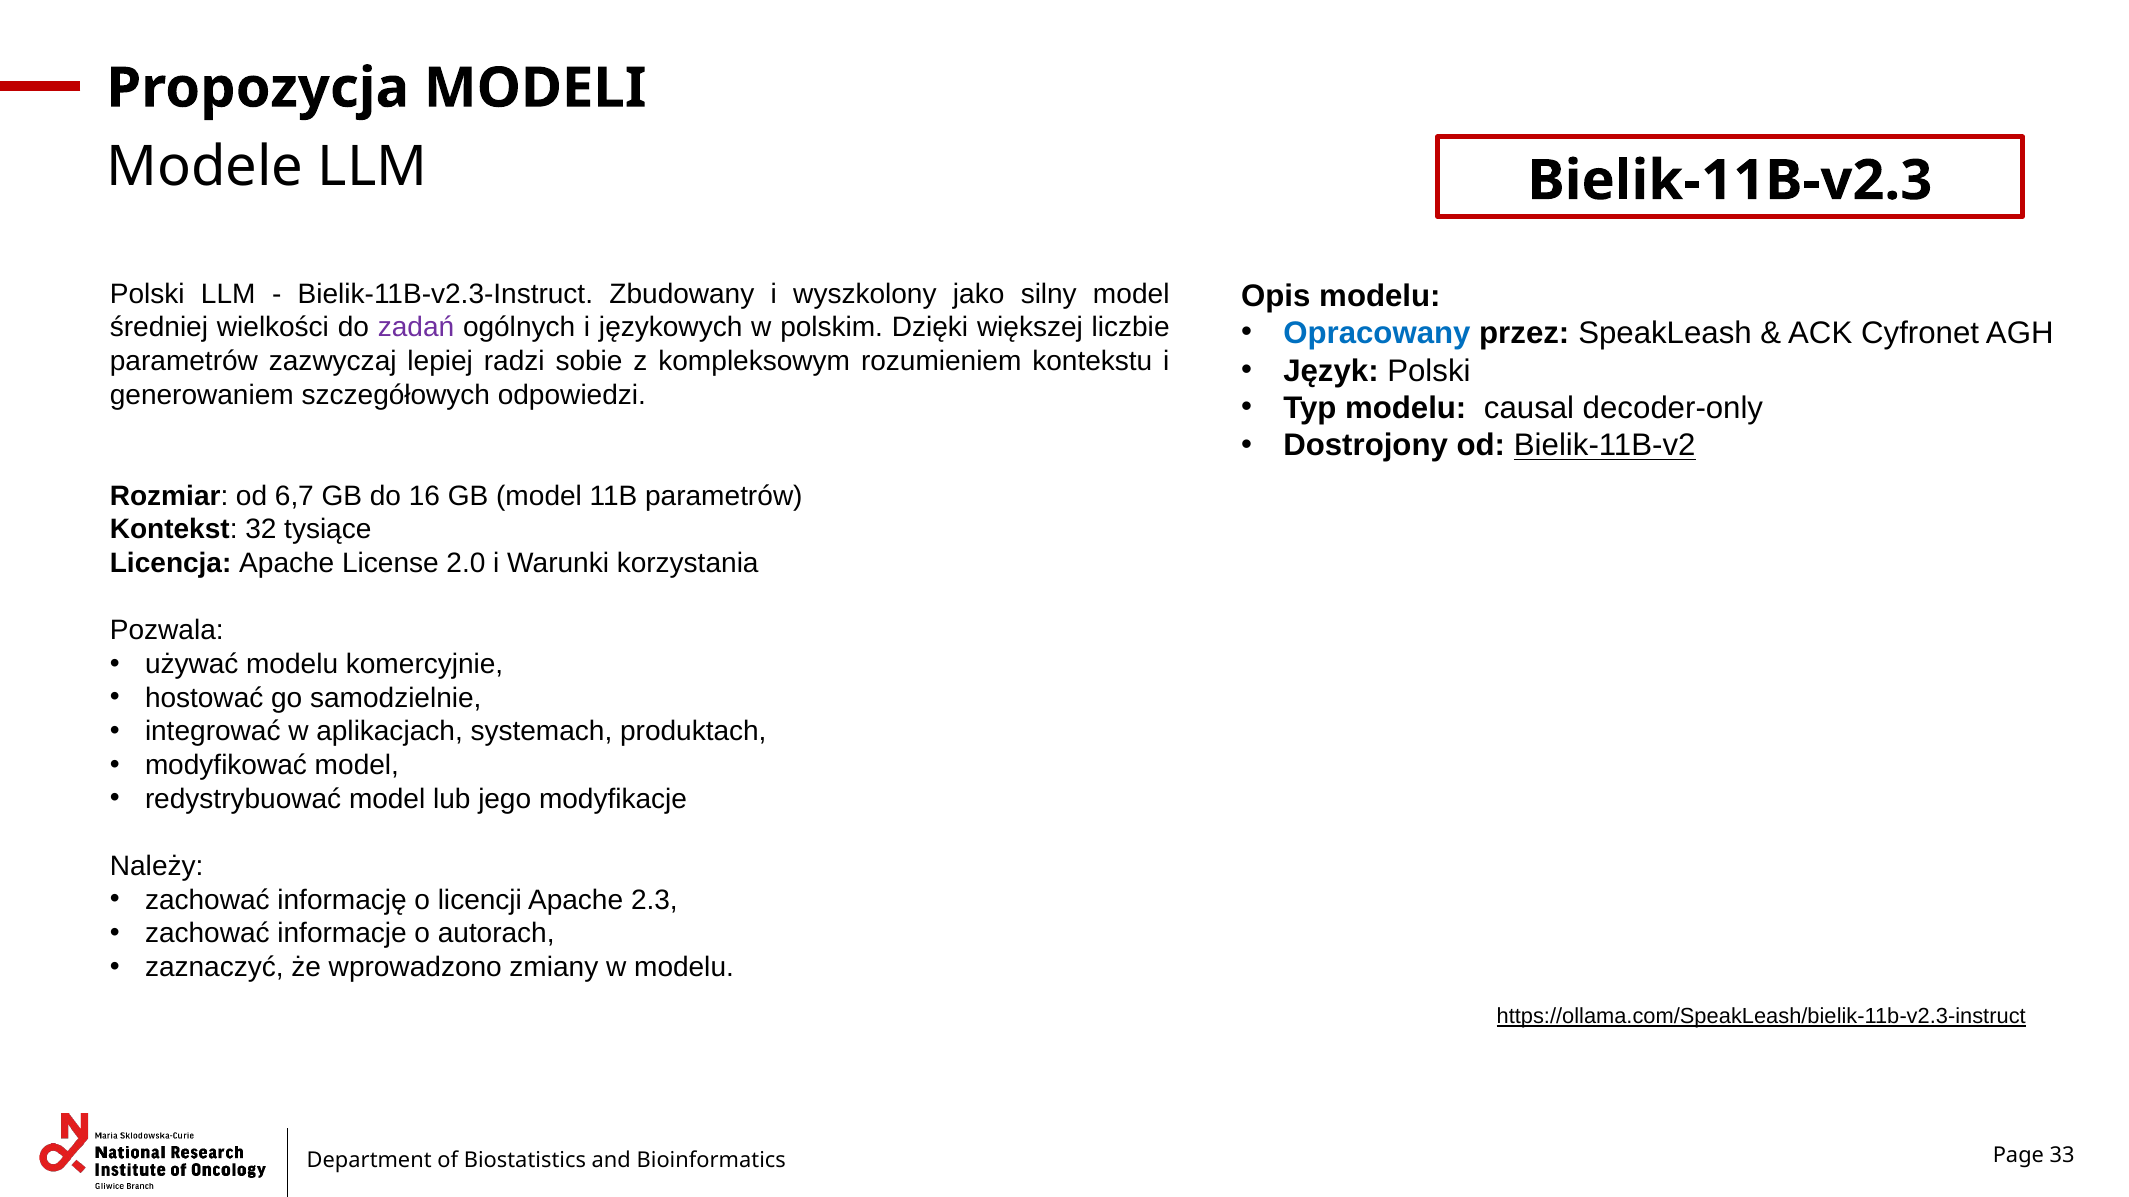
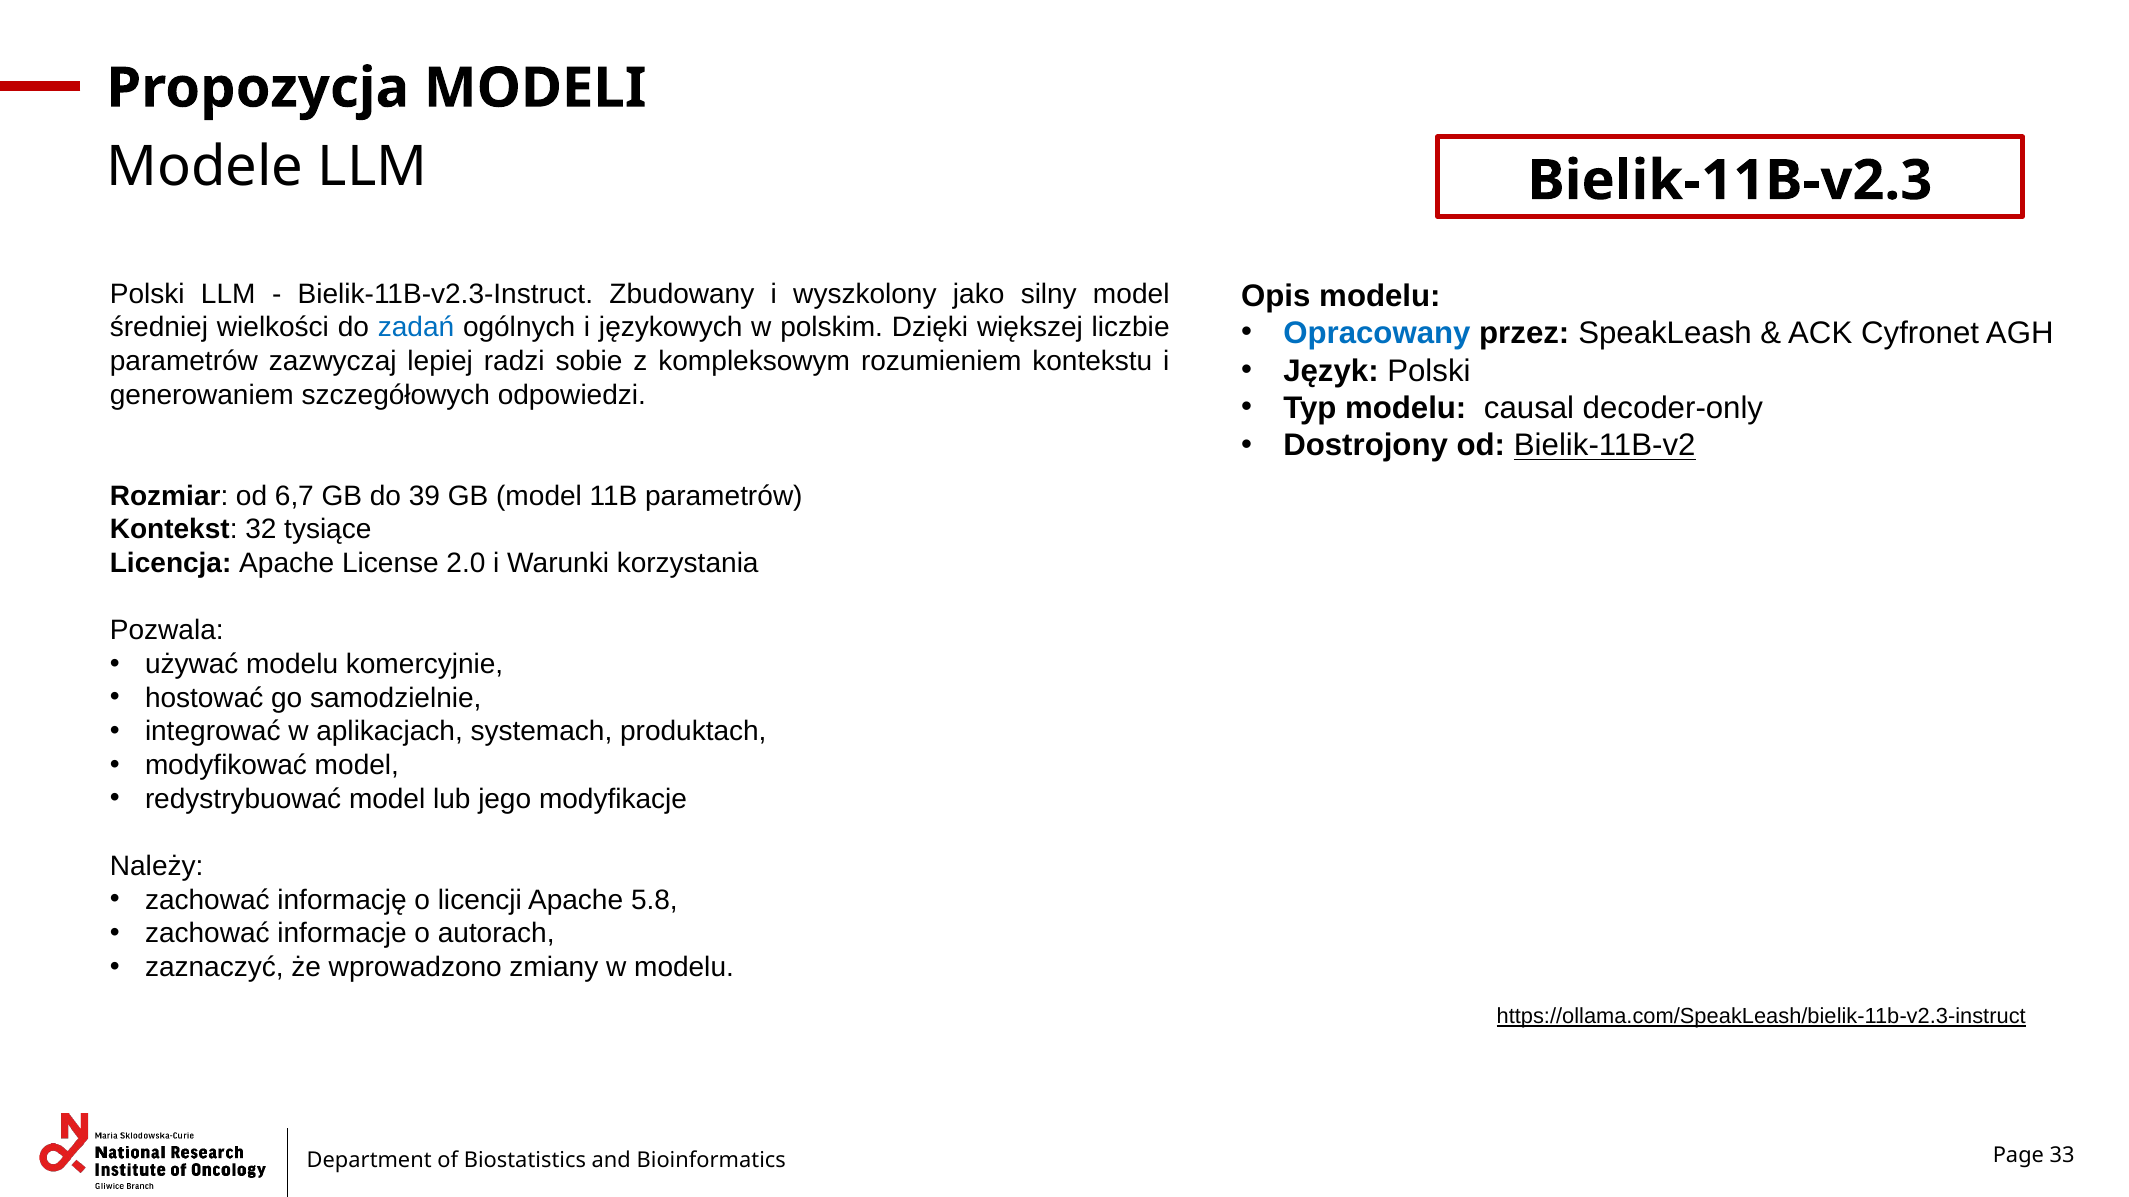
zadań colour: purple -> blue (416, 328)
16: 16 -> 39 (424, 496)
2.3: 2.3 -> 5.8 (654, 900)
